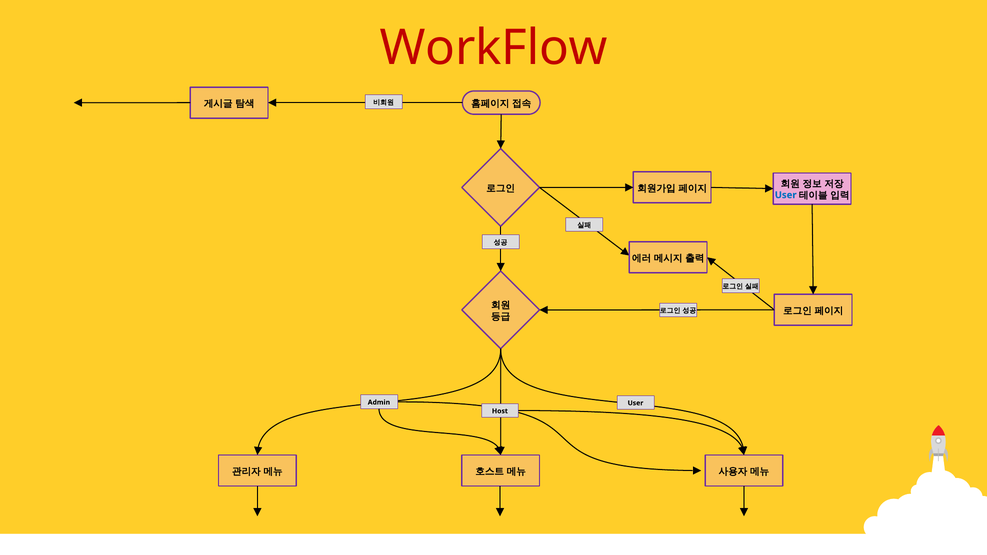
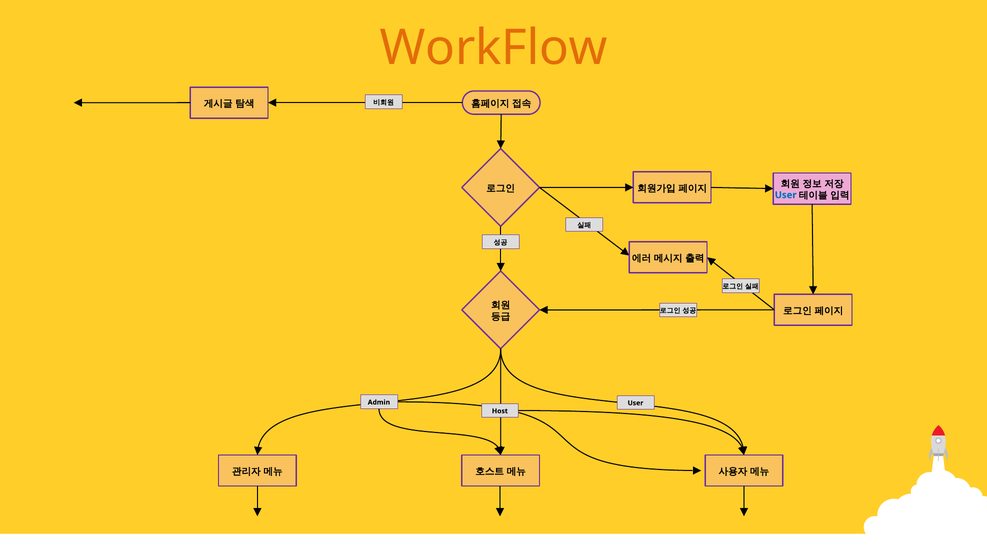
WorkFlow colour: red -> orange (494, 48)
